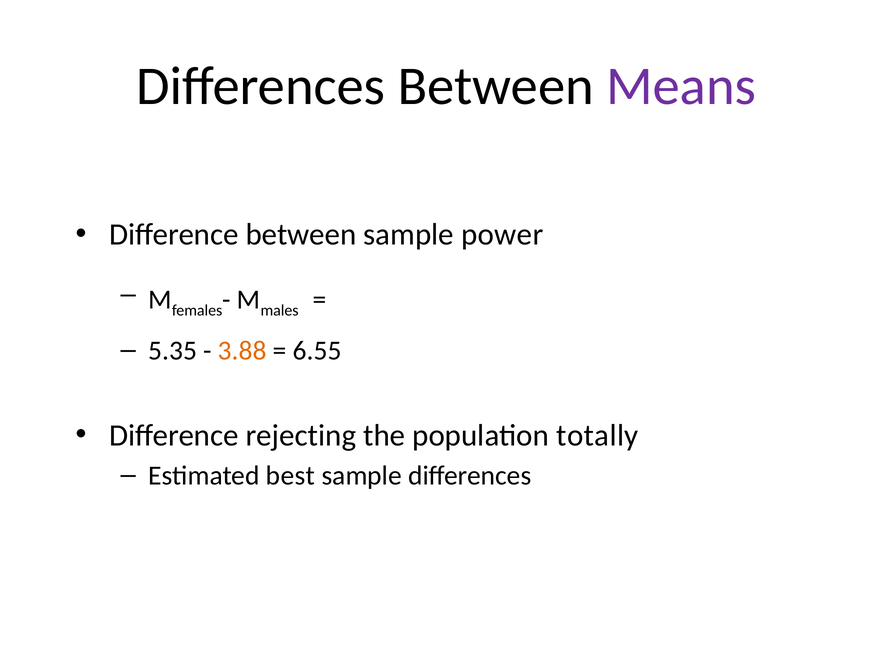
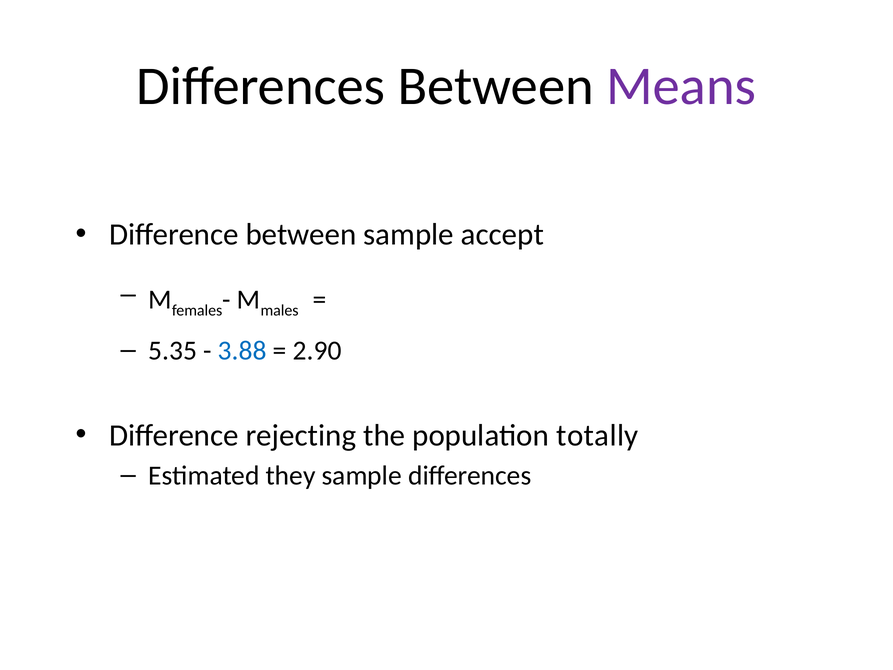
power: power -> accept (502, 234)
3.88 colour: orange -> blue (242, 350)
6.55: 6.55 -> 2.90 (317, 350)
best: best -> they (291, 476)
